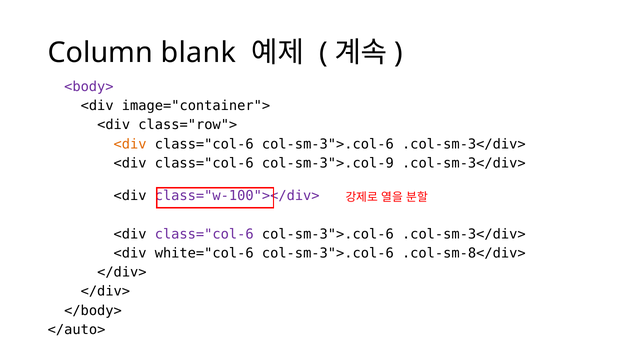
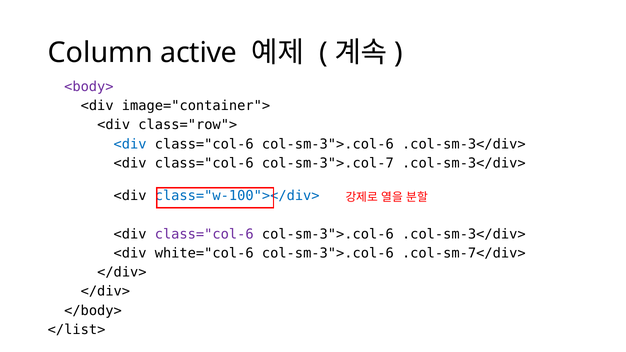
blank: blank -> active (199, 53)
<div colour: orange -> blue (130, 144)
col-sm-3">.col-9: col-sm-3">.col-9 -> col-sm-3">.col-7 (328, 163)
class="w-100"></div> colour: purple -> blue (237, 196)
.col-sm-8</div>: .col-sm-8</div> -> .col-sm-7</div> (464, 253)
</auto>: </auto> -> </list> (77, 330)
